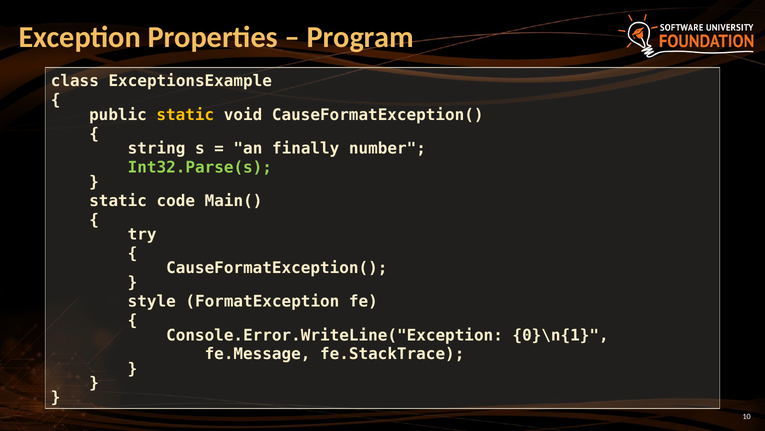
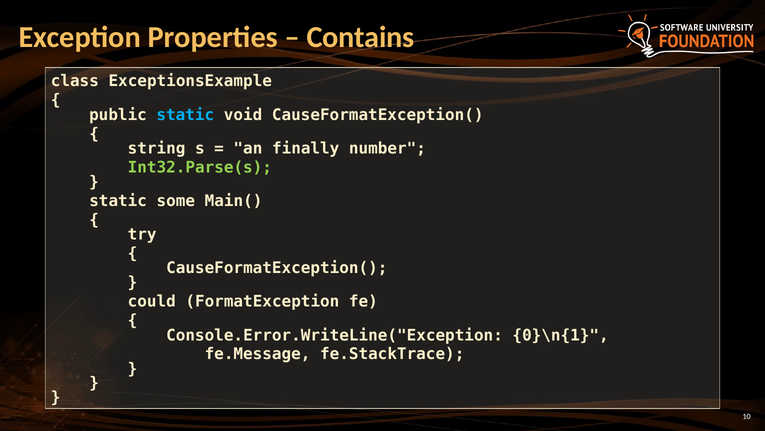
Program: Program -> Contains (360, 37)
static colour: yellow -> light blue (185, 115)
code: code -> some (176, 201)
style: style -> could (152, 301)
